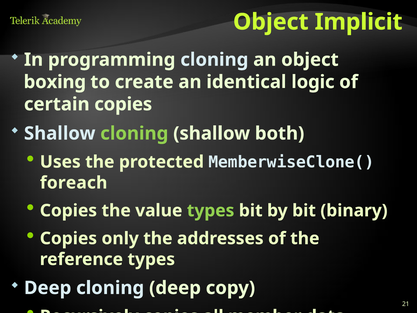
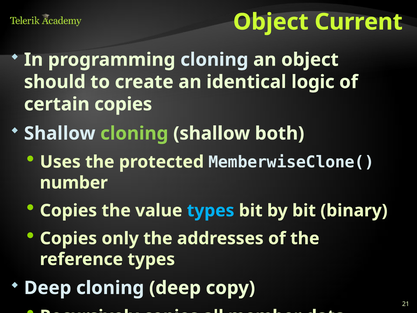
Implicit: Implicit -> Current (359, 22)
boxing: boxing -> should (55, 82)
foreach: foreach -> number (74, 183)
types colour: light green -> light blue (211, 210)
